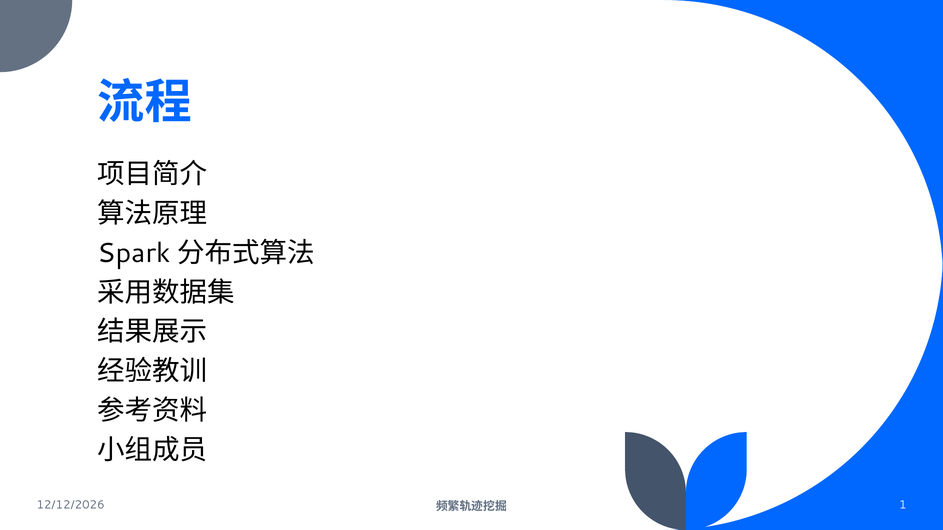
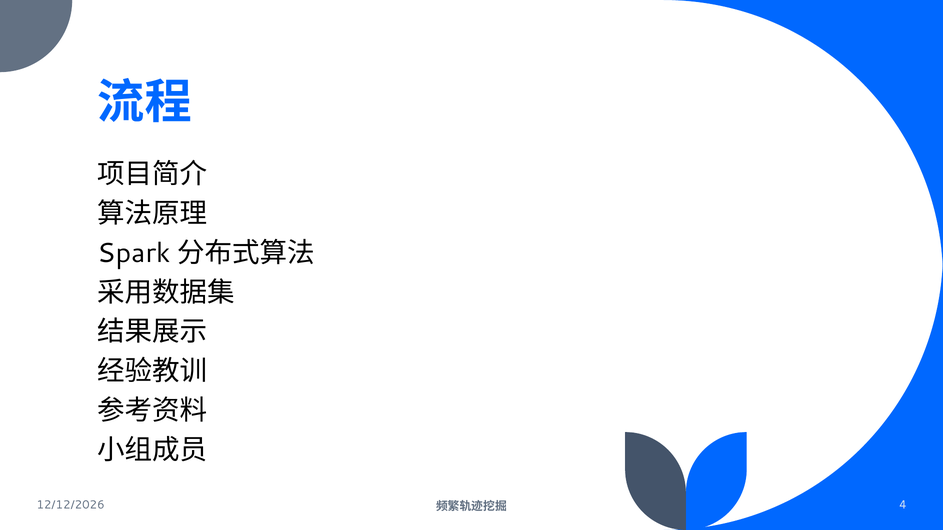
1: 1 -> 4 (903, 505)
